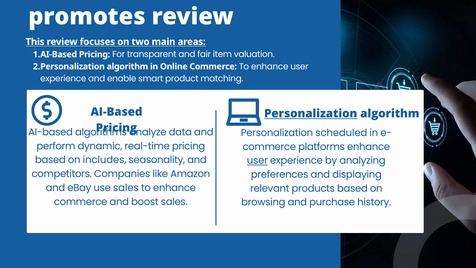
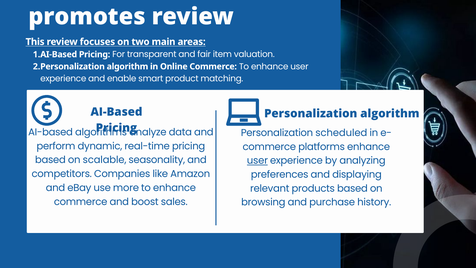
Personalization underline: present -> none (311, 113)
includes: includes -> scalable (105, 160)
use sales: sales -> more (126, 188)
